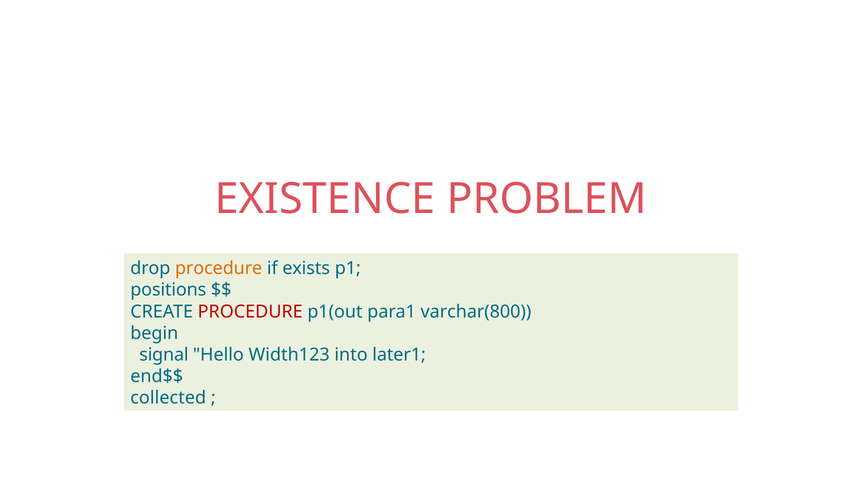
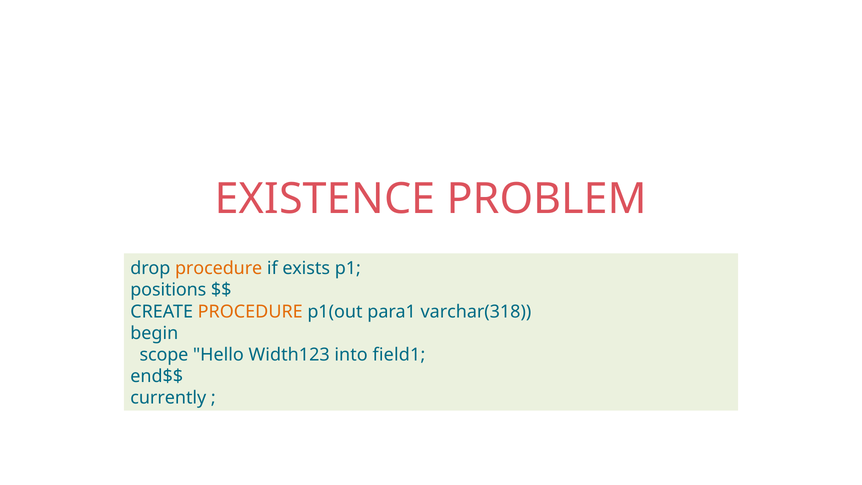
PROCEDURE colour: red -> orange (250, 312)
varchar(800: varchar(800 -> varchar(318 (476, 312)
signal: signal -> scope (164, 355)
later1: later1 -> field1 (399, 355)
collected: collected -> currently (168, 398)
